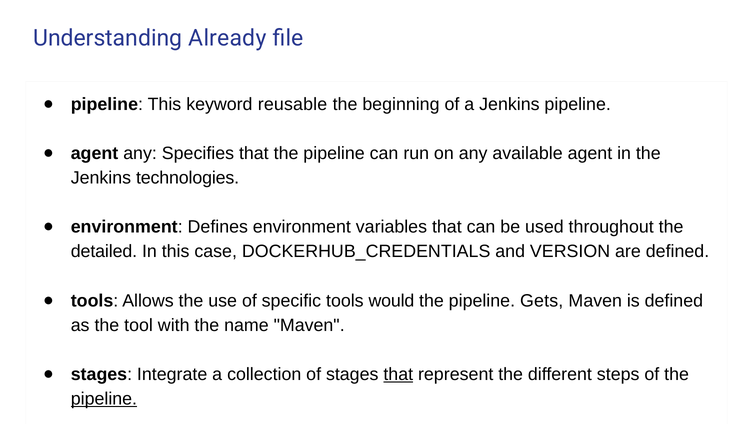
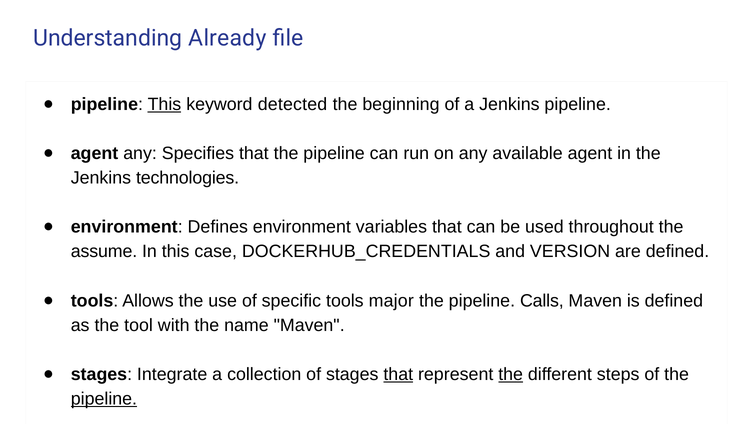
This underline: none -> present (164, 104)
reusable: reusable -> detected (293, 104)
detailed: detailed -> assume (104, 251)
would: would -> major (391, 300)
Gets: Gets -> Calls (542, 300)
the underline: none -> present (511, 374)
